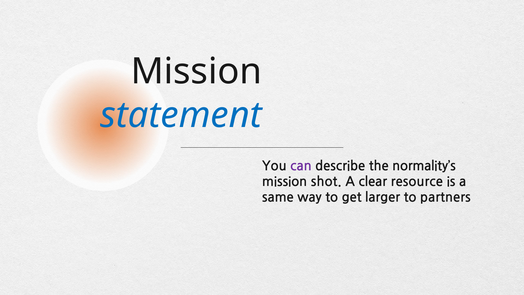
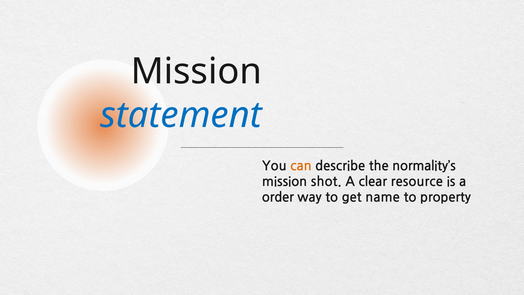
can colour: purple -> orange (301, 166)
same: same -> order (278, 197)
larger: larger -> name (383, 197)
partners: partners -> property (445, 197)
